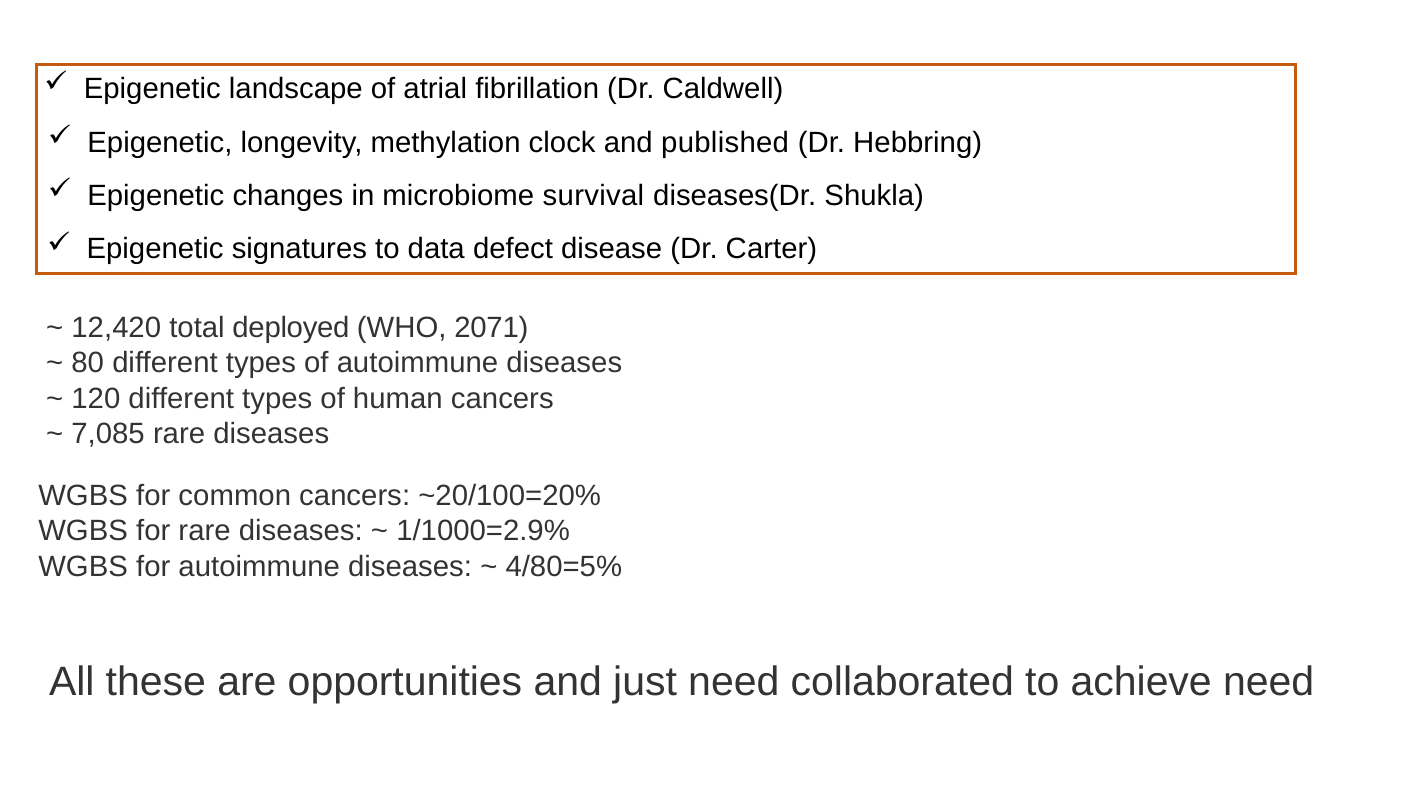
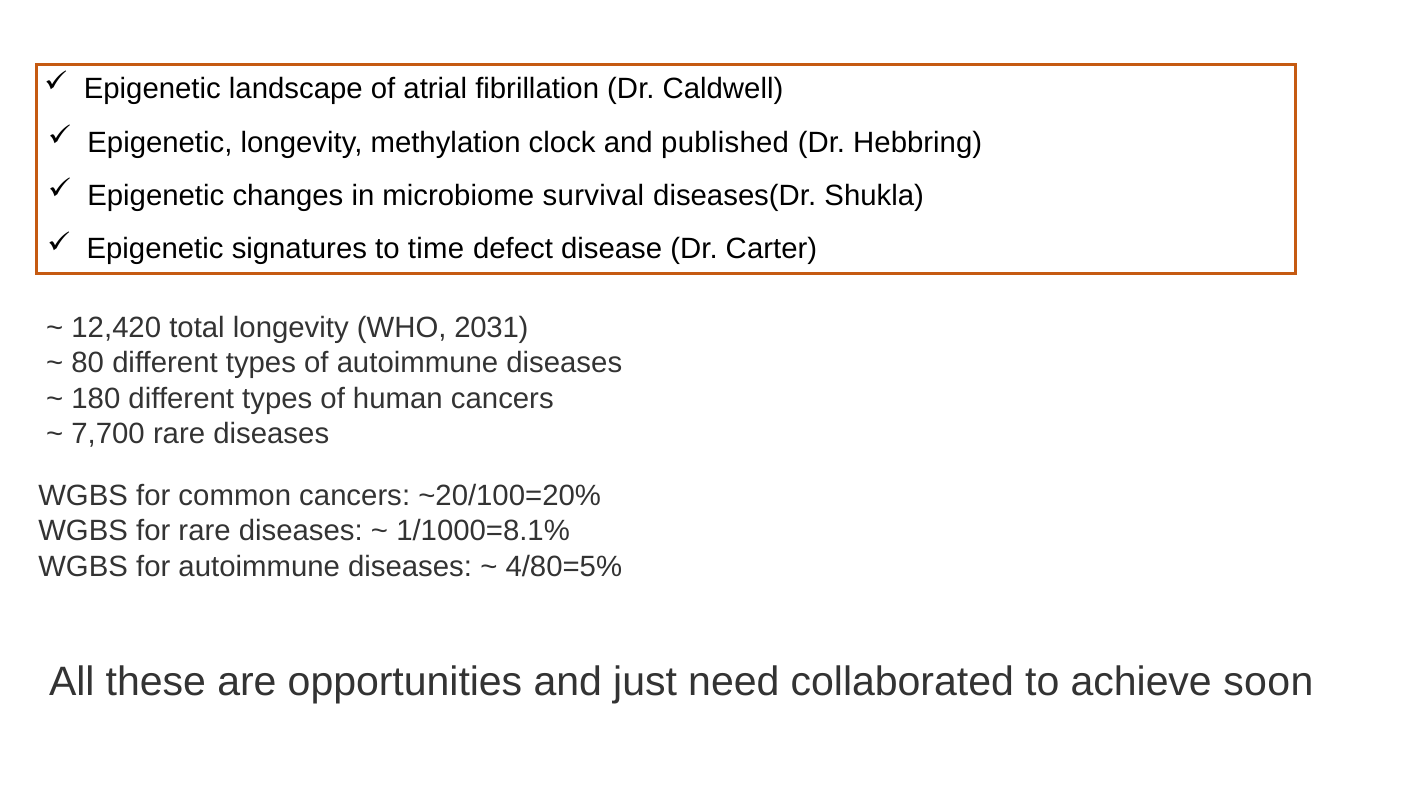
data: data -> time (436, 249)
total deployed: deployed -> longevity (291, 328)
2071: 2071 -> 2031 (491, 328)
120: 120 -> 180 (96, 399)
7,085: 7,085 -> 7,700 (108, 434)
1/1000=2.9%: 1/1000=2.9% -> 1/1000=8.1% (483, 532)
achieve need: need -> soon (1268, 683)
